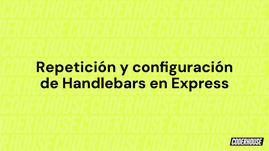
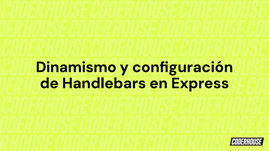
Repetición: Repetición -> Dinamismo (76, 67)
